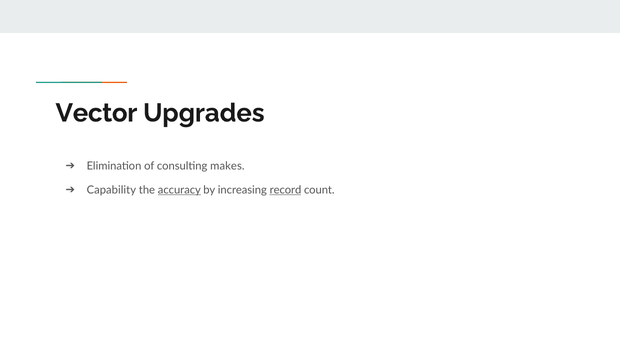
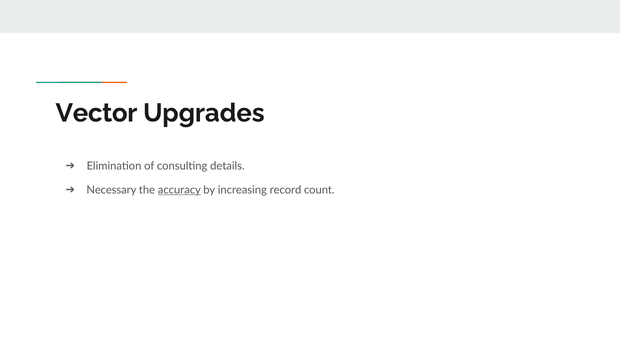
makes: makes -> details (227, 166)
Capability: Capability -> Necessary (111, 190)
record underline: present -> none (285, 190)
